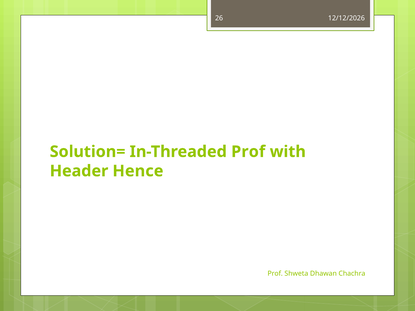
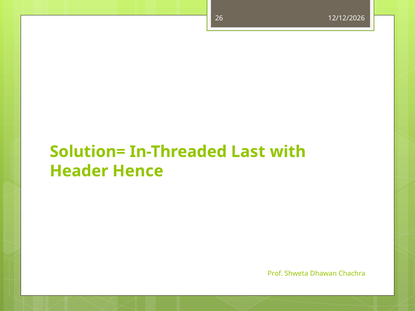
In-Threaded Prof: Prof -> Last (248, 152)
